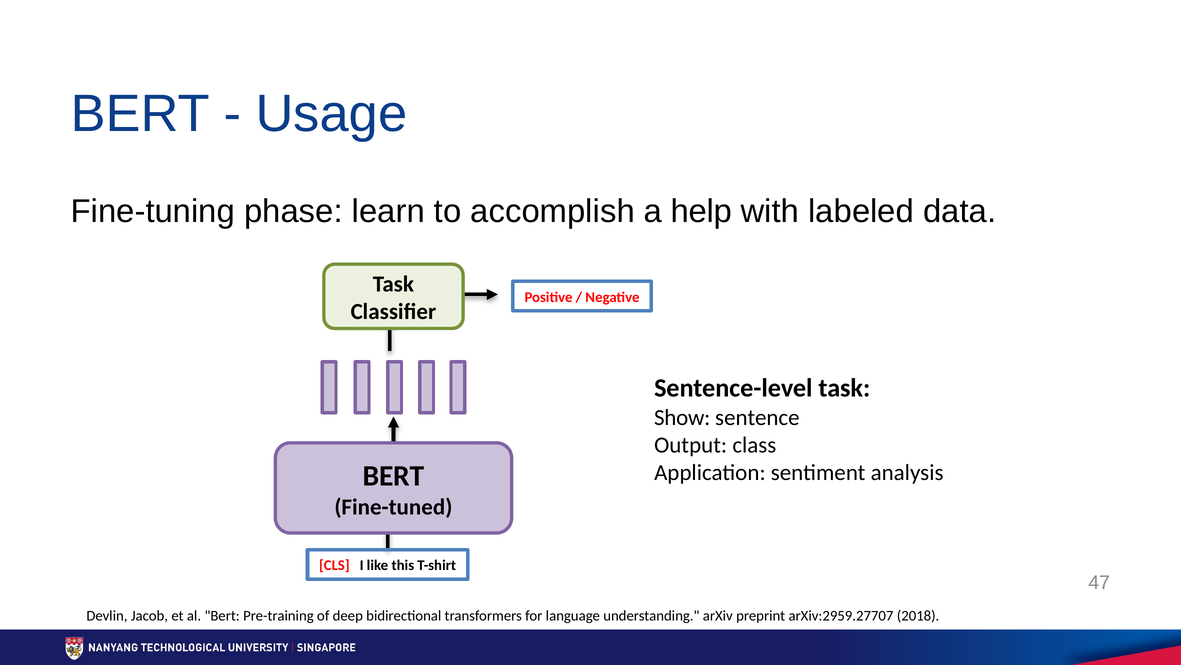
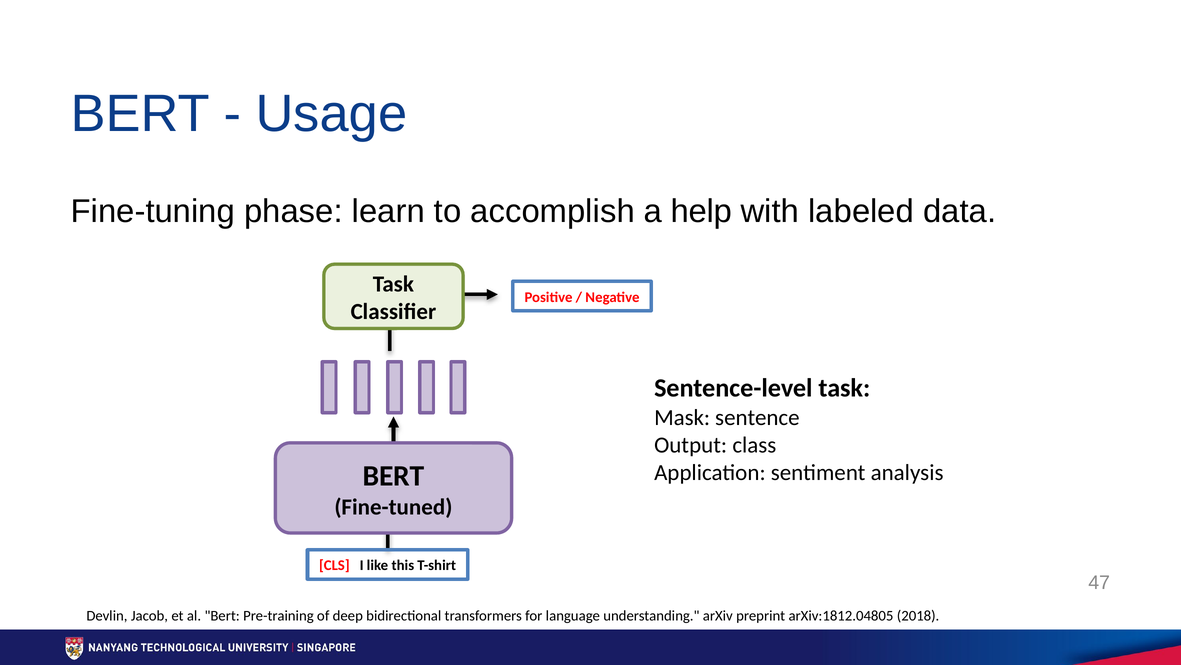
Show: Show -> Mask (682, 417)
arXiv:2959.27707: arXiv:2959.27707 -> arXiv:1812.04805 (841, 615)
